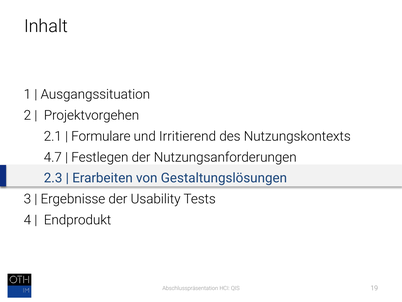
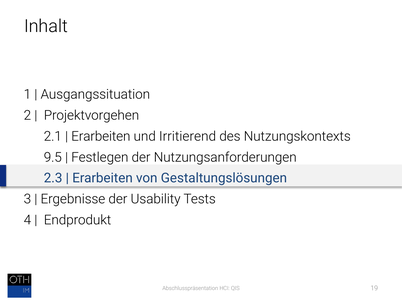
Formulare: Formulare -> Erarbeiten (101, 136)
4.7: 4.7 -> 9.5 (53, 157)
